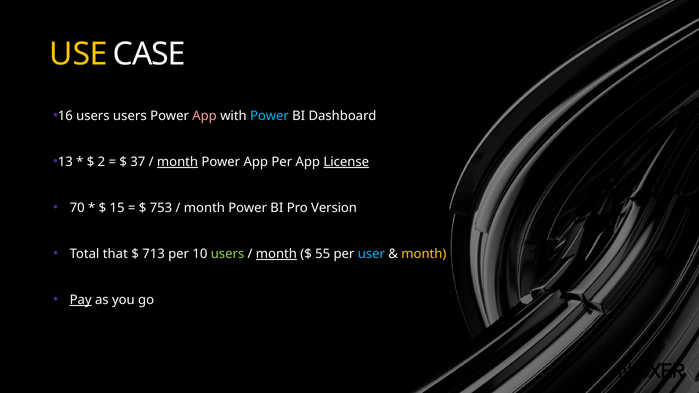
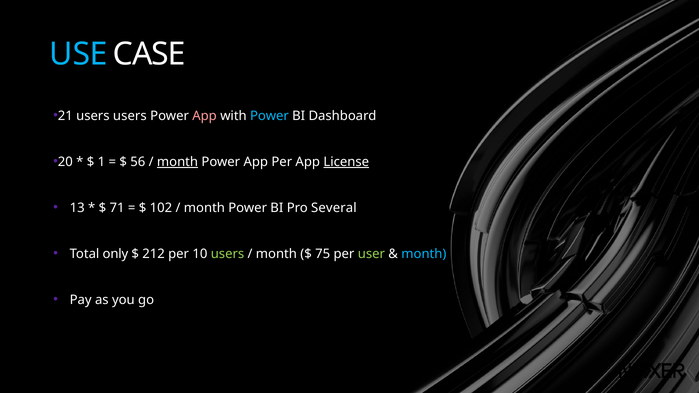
USE colour: yellow -> light blue (79, 54)
16: 16 -> 21 (65, 116)
13: 13 -> 20 (65, 162)
2: 2 -> 1 (101, 162)
37: 37 -> 56 (138, 162)
70: 70 -> 13 (77, 208)
15: 15 -> 71 (117, 208)
753: 753 -> 102 (161, 208)
Version: Version -> Several (334, 208)
that: that -> only (115, 254)
713: 713 -> 212 (154, 254)
month underline: present -> none (276, 254)
55: 55 -> 75 (323, 254)
user colour: light blue -> light green (371, 254)
month colour: yellow -> light blue (424, 254)
Pay underline: present -> none (81, 300)
